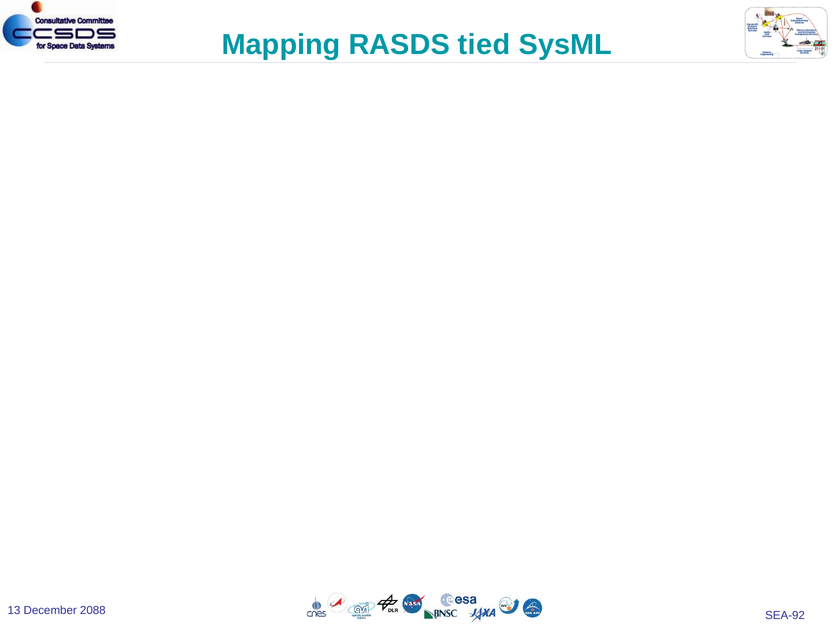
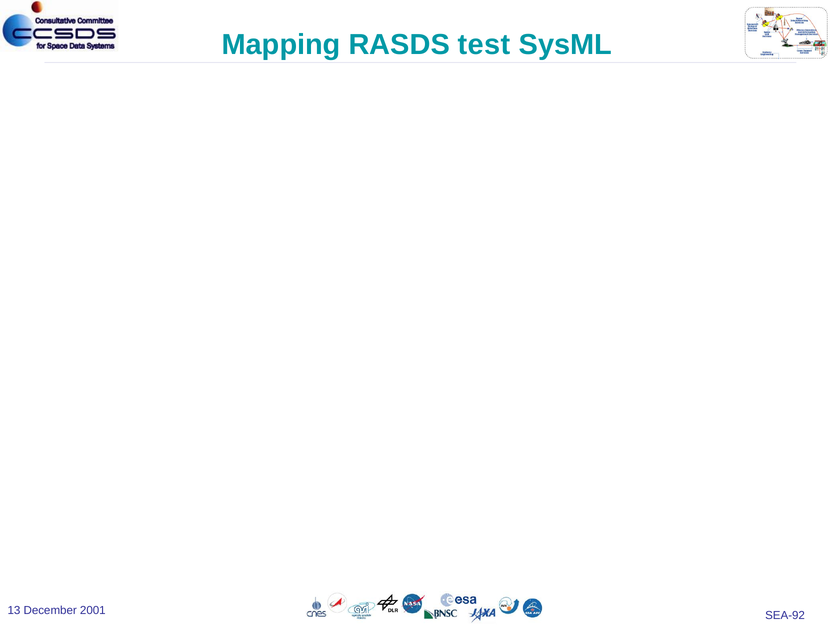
tied: tied -> test (484, 45)
2088: 2088 -> 2001 (93, 611)
